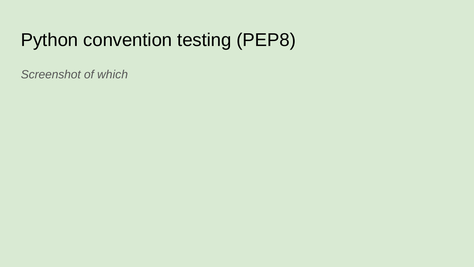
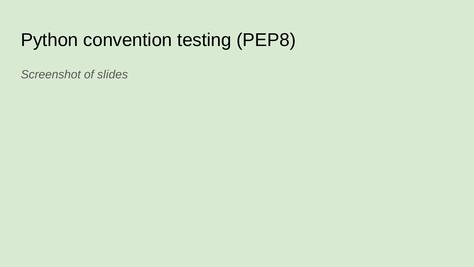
which: which -> slides (113, 75)
